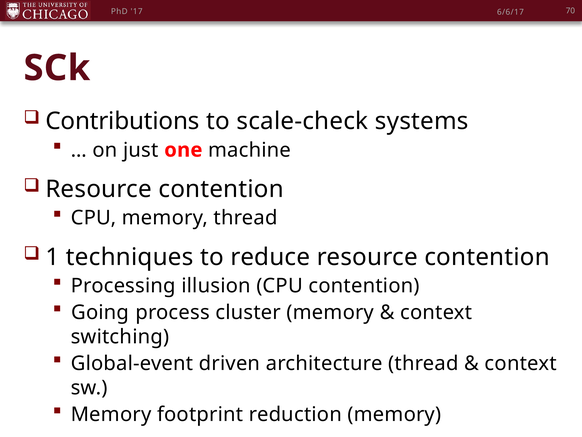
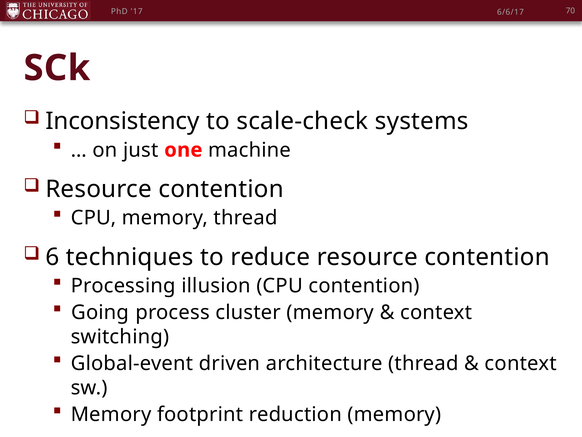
Contributions: Contributions -> Inconsistency (122, 121)
1: 1 -> 6 (52, 257)
